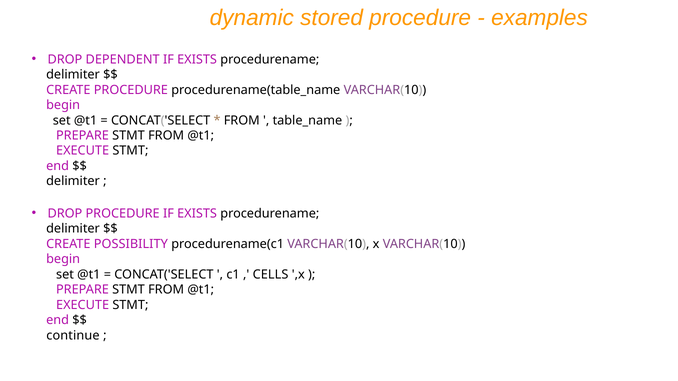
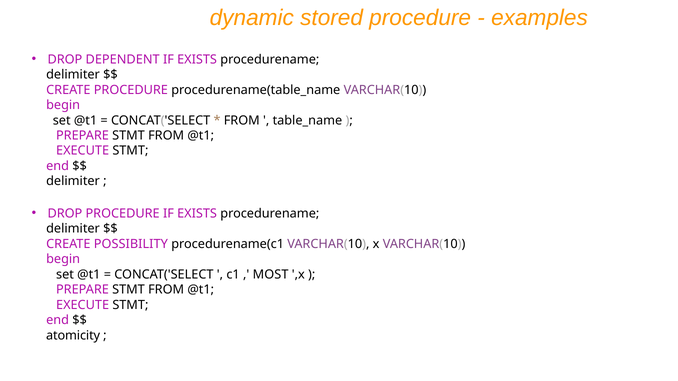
CELLS: CELLS -> MOST (271, 275)
continue: continue -> atomicity (73, 336)
